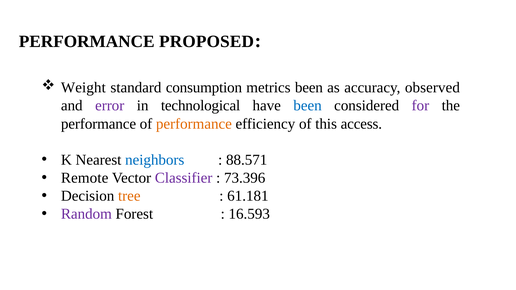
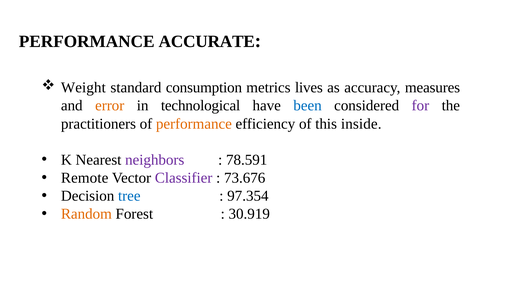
PROPOSED: PROPOSED -> ACCURATE (207, 41)
metrics been: been -> lives (309, 88)
observed: observed -> measures (433, 88)
error colour: purple -> orange (110, 106)
performance: performance -> practitioners (98, 124)
access: access -> inside (361, 124)
neighbors colour: blue -> purple (155, 160)
88.571: 88.571 -> 78.591 (247, 160)
73.396: 73.396 -> 73.676 (245, 178)
tree colour: orange -> blue (129, 196)
61.181: 61.181 -> 97.354 (248, 196)
Random colour: purple -> orange (86, 214)
16.593: 16.593 -> 30.919 (249, 214)
